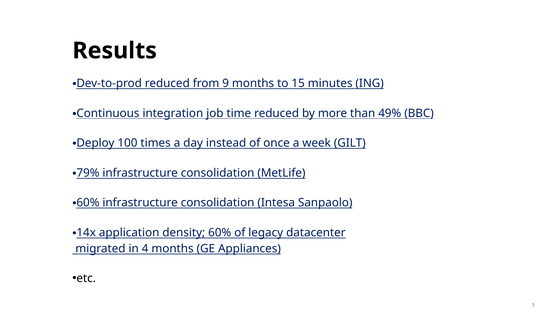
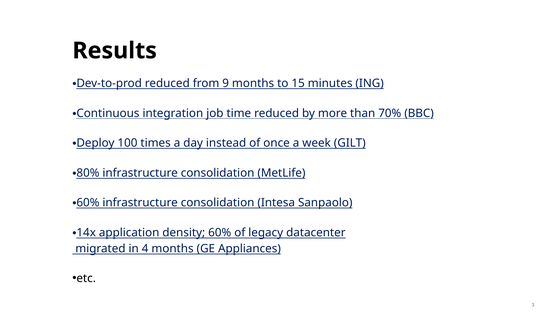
49%: 49% -> 70% (390, 113)
79%: 79% -> 80% (88, 173)
